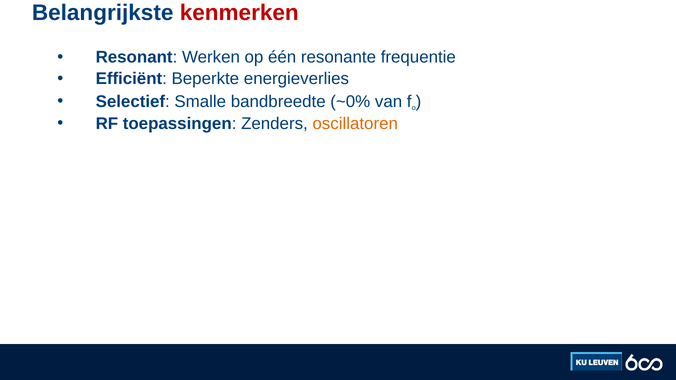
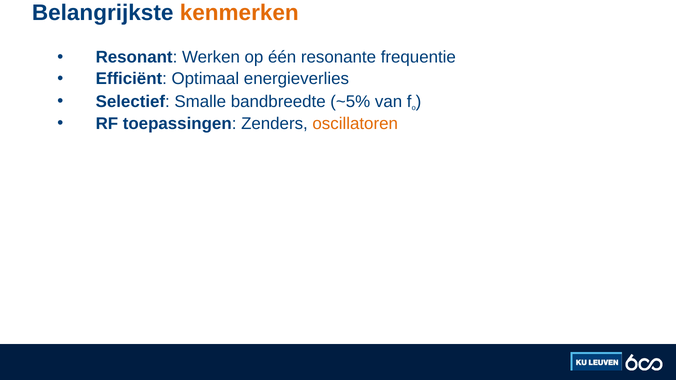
kenmerken colour: red -> orange (239, 13)
Beperkte: Beperkte -> Optimaal (205, 79)
~0%: ~0% -> ~5% (350, 102)
